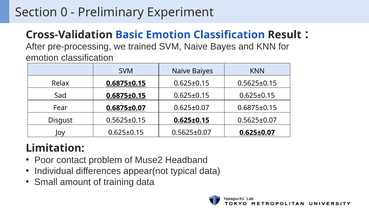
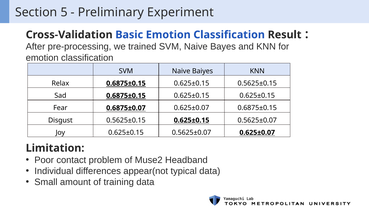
0: 0 -> 5 (64, 12)
